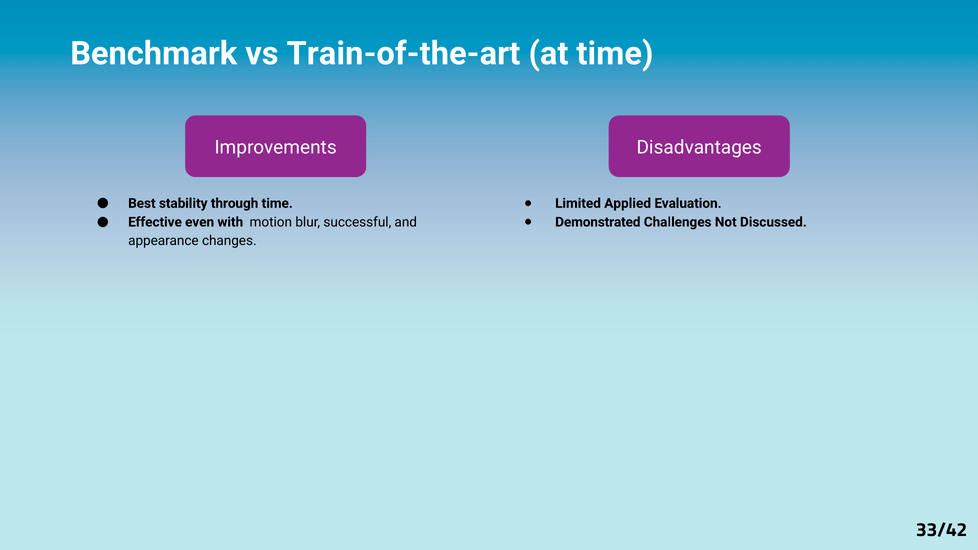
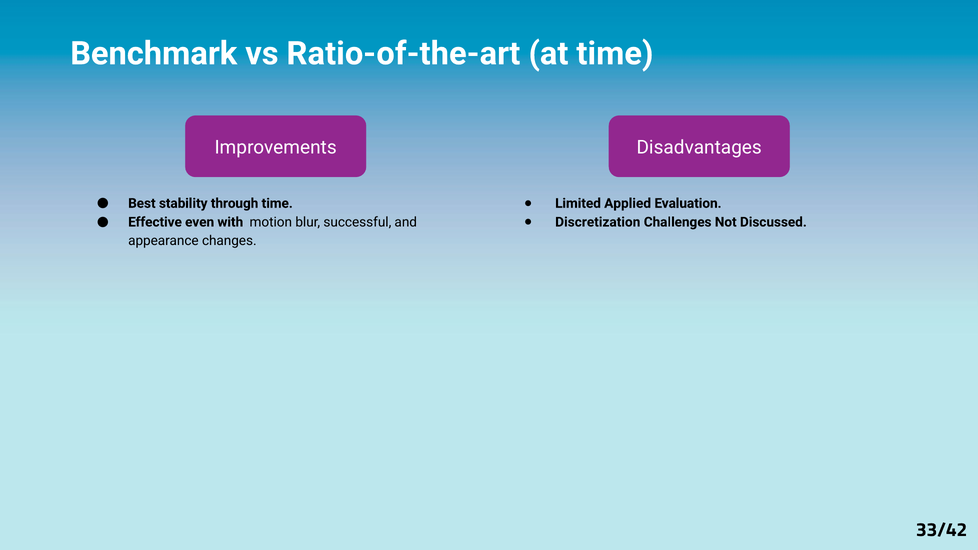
Train-of-the-art: Train-of-the-art -> Ratio-of-the-art (403, 54)
Demonstrated: Demonstrated -> Discretization (598, 222)
